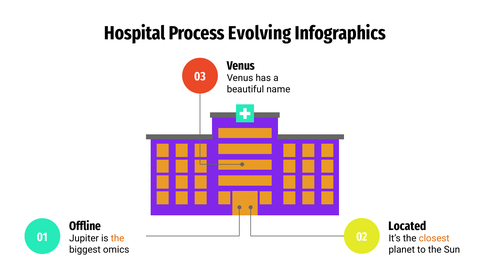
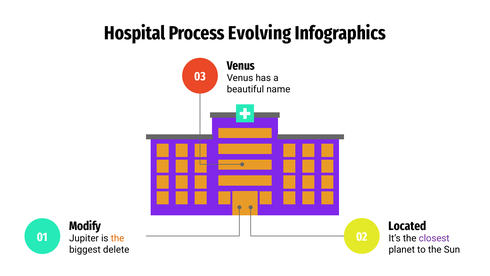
Offline: Offline -> Modify (85, 226)
closest colour: orange -> purple (434, 238)
omics: omics -> delete (116, 249)
